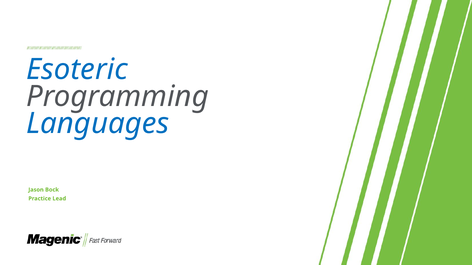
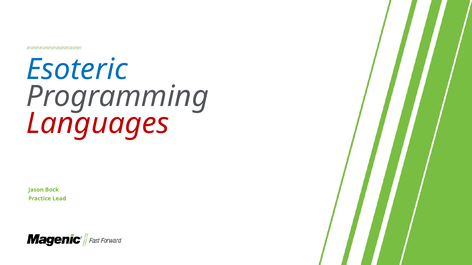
Languages colour: blue -> red (98, 124)
